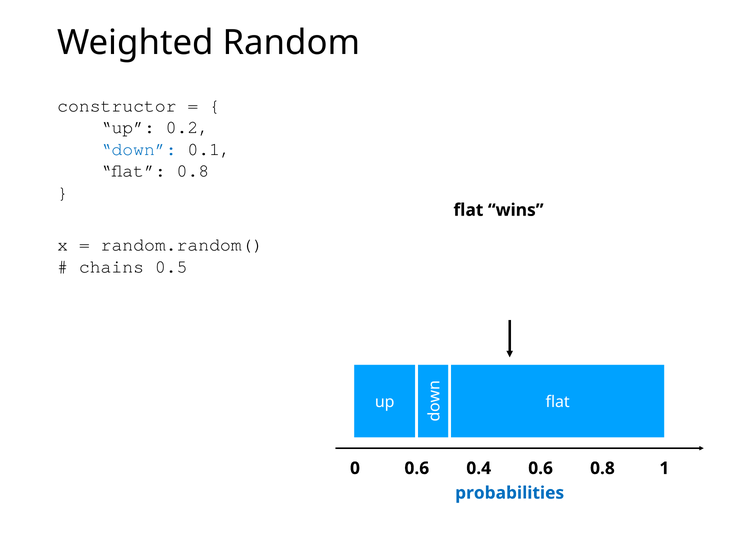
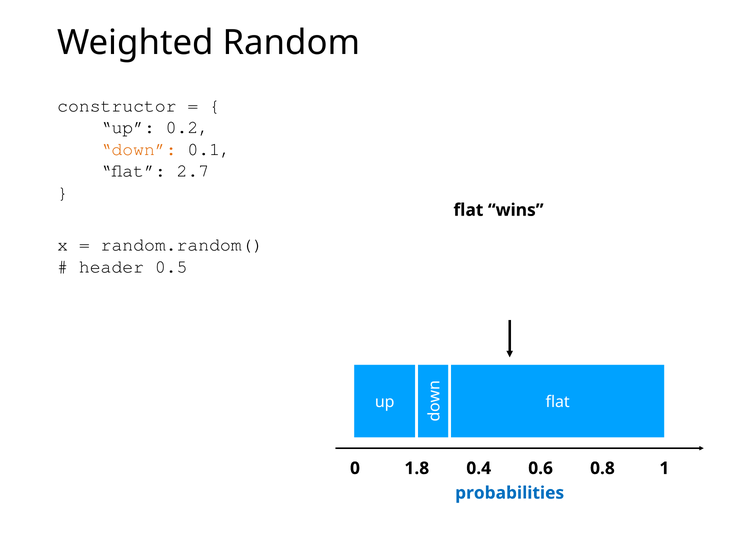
down colour: blue -> orange (139, 149)
flat 0.8: 0.8 -> 2.7 (193, 171)
chains: chains -> header (111, 266)
0.6: 0.6 -> 1.8 (417, 468)
